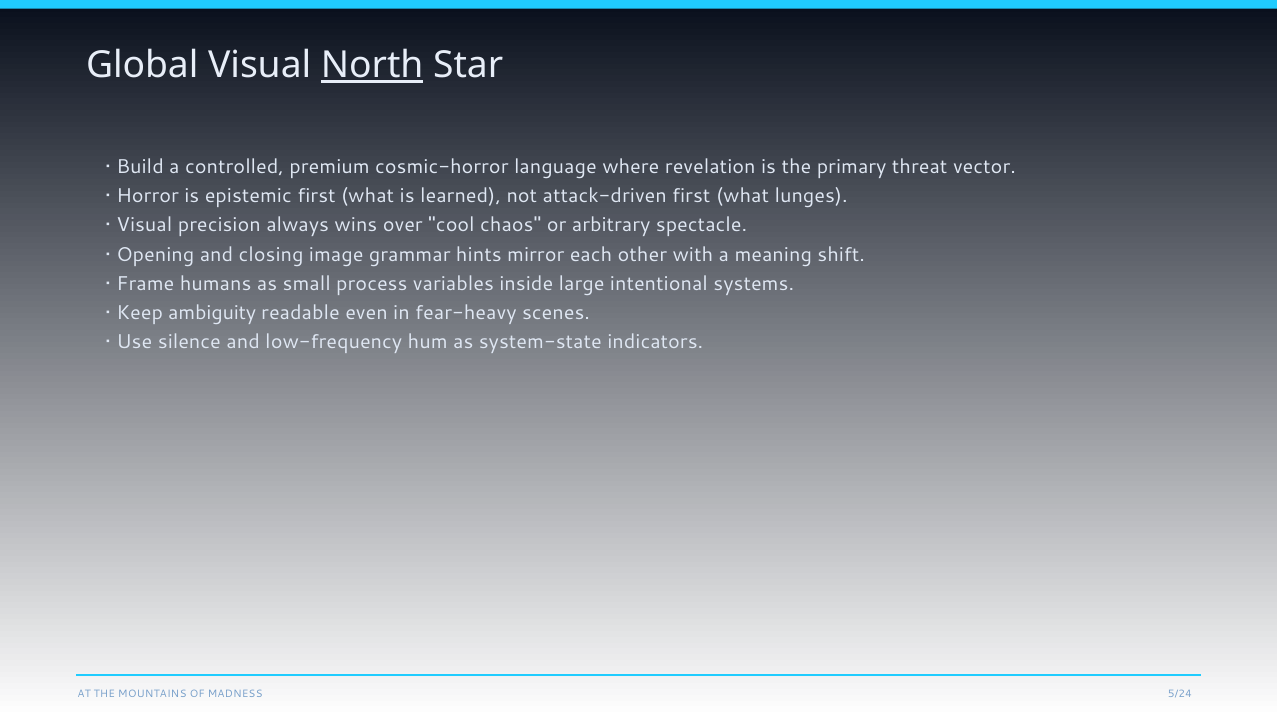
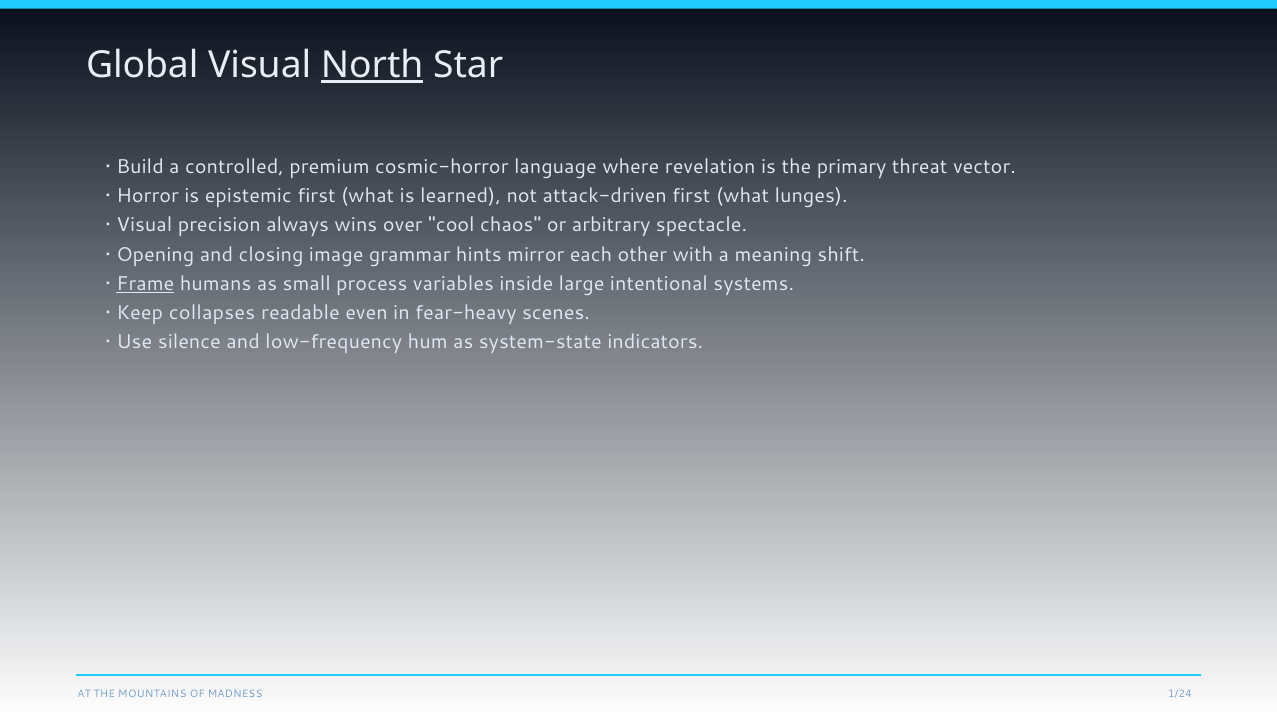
Frame underline: none -> present (145, 284)
ambiguity: ambiguity -> collapses (212, 313)
5/24: 5/24 -> 1/24 (1180, 694)
